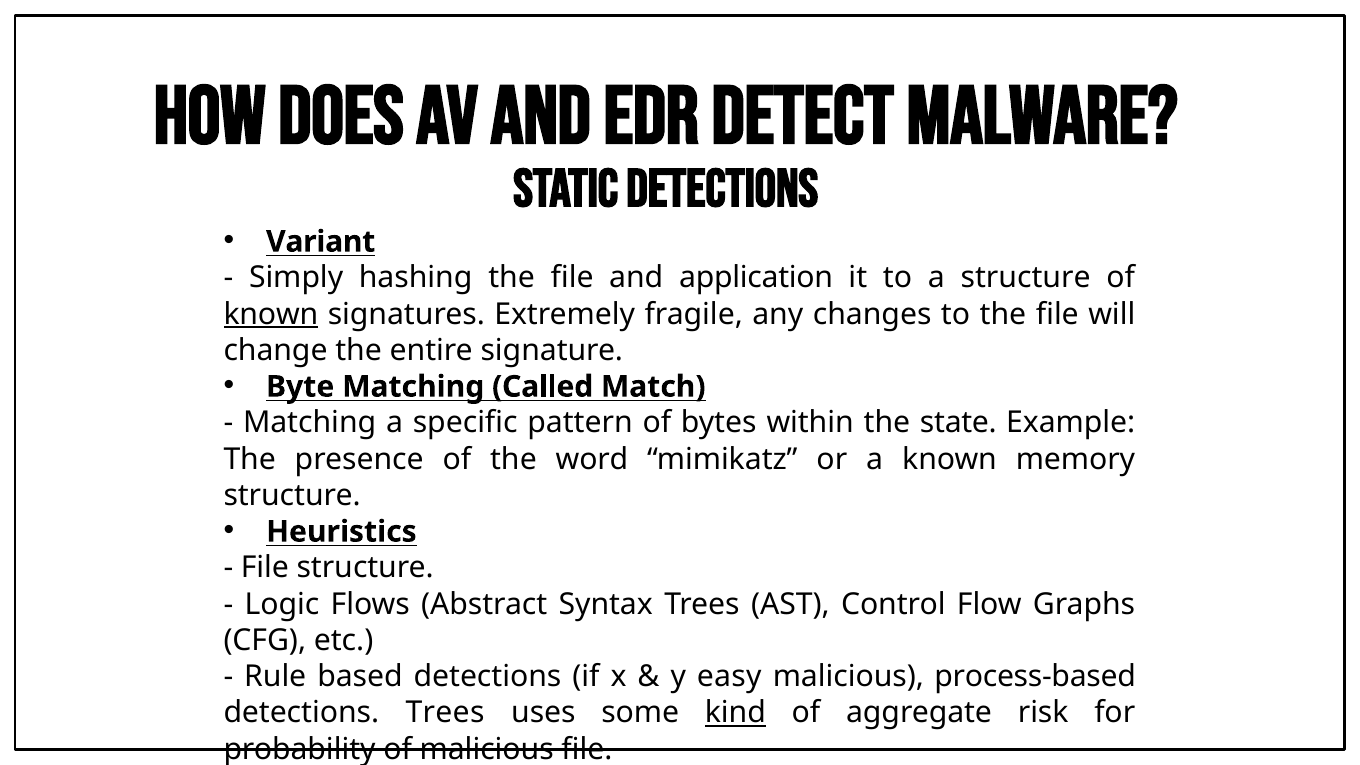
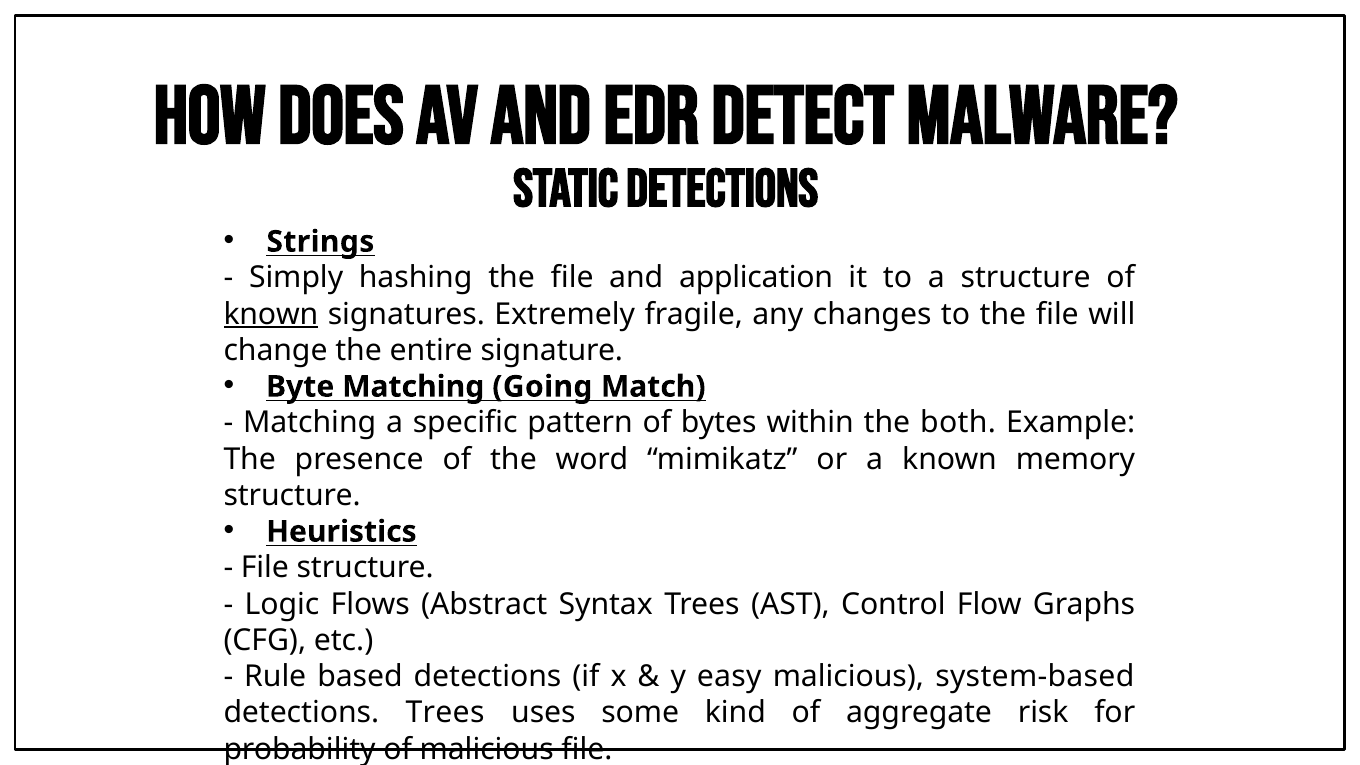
Variant: Variant -> Strings (320, 242)
Called: Called -> Going (542, 387)
state: state -> both (958, 423)
process-based: process-based -> system-based (1035, 677)
kind underline: present -> none (735, 713)
